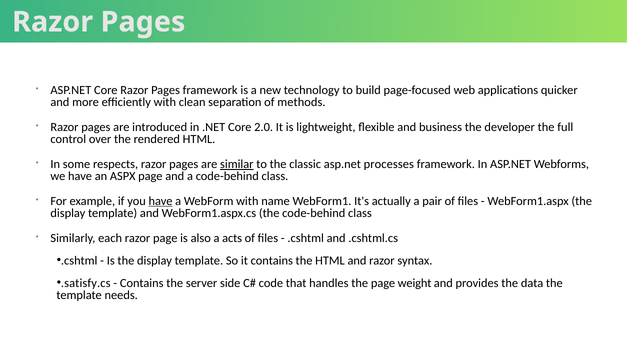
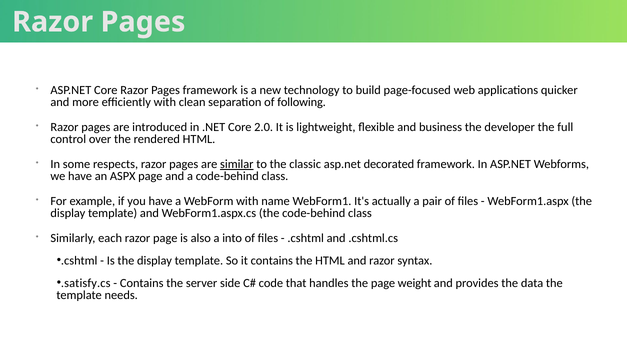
methods: methods -> following (302, 102)
processes: processes -> decorated (389, 164)
have underline: present -> none (161, 201)
acts: acts -> into (232, 238)
